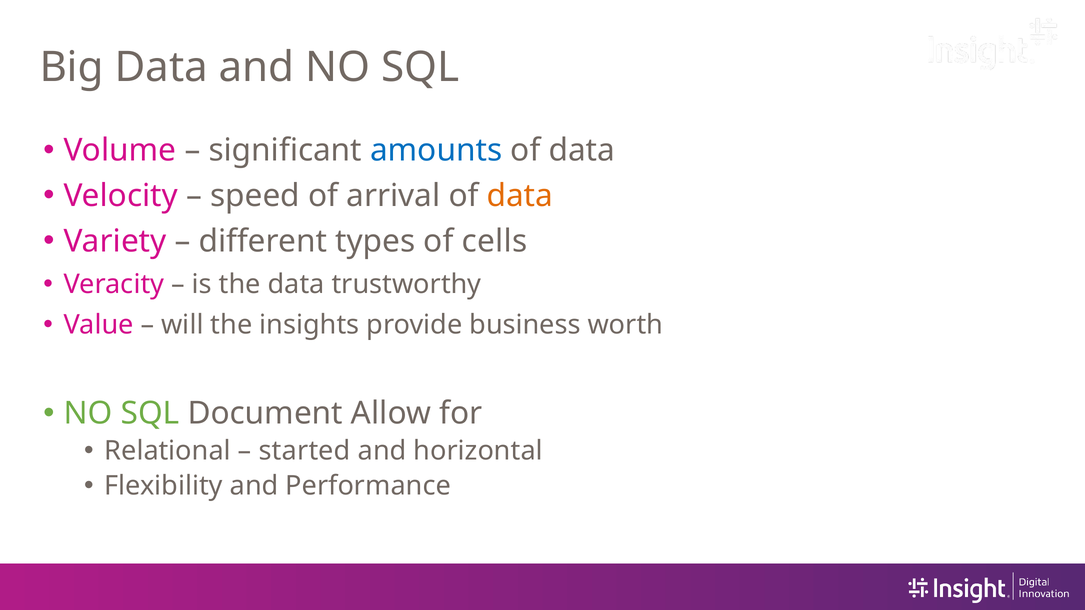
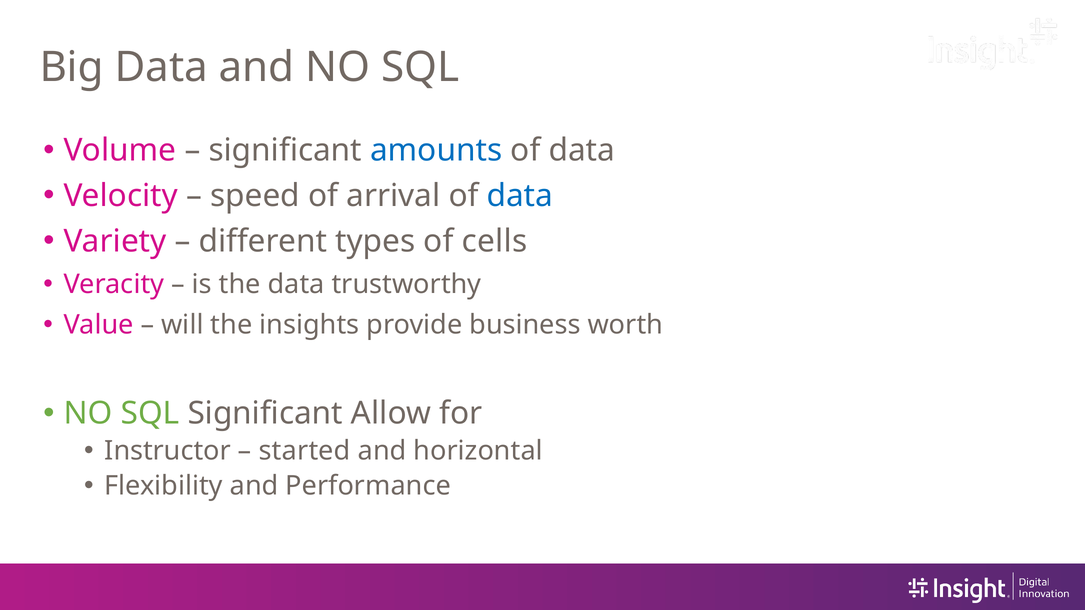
data colour: orange -> blue (520, 196)
SQL Document: Document -> Significant (265, 414)
Relational: Relational -> Instructor (168, 451)
